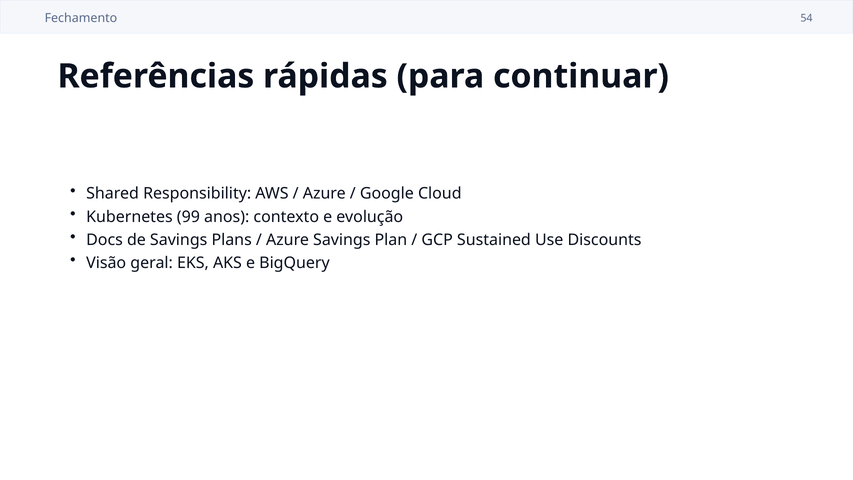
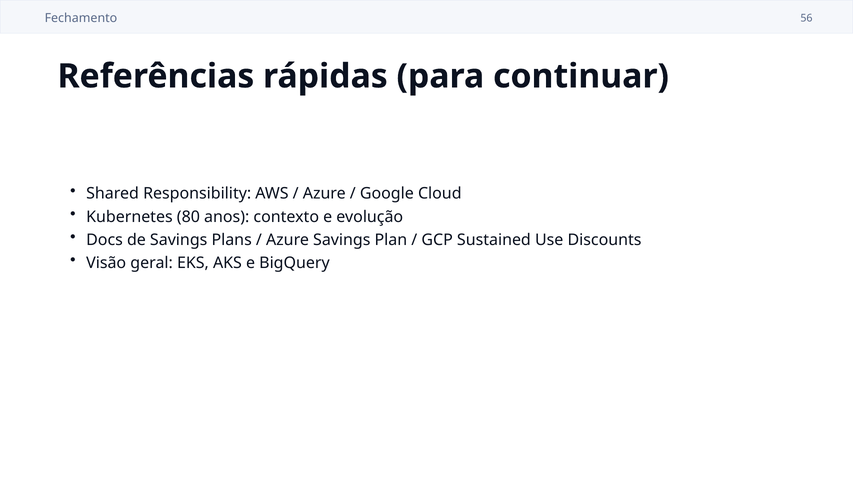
54: 54 -> 56 (806, 18)
99: 99 -> 80 (188, 217)
